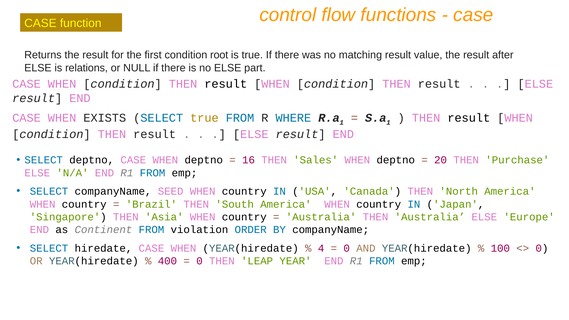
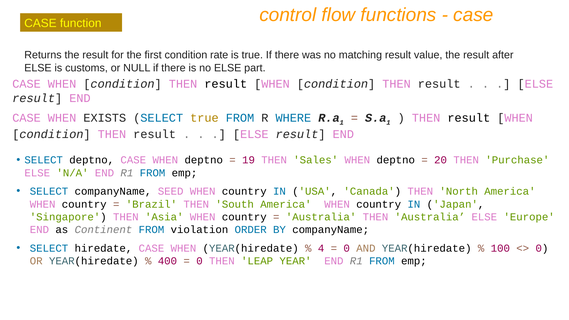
root: root -> rate (219, 55)
relations: relations -> customs (86, 68)
16: 16 -> 19 (249, 160)
